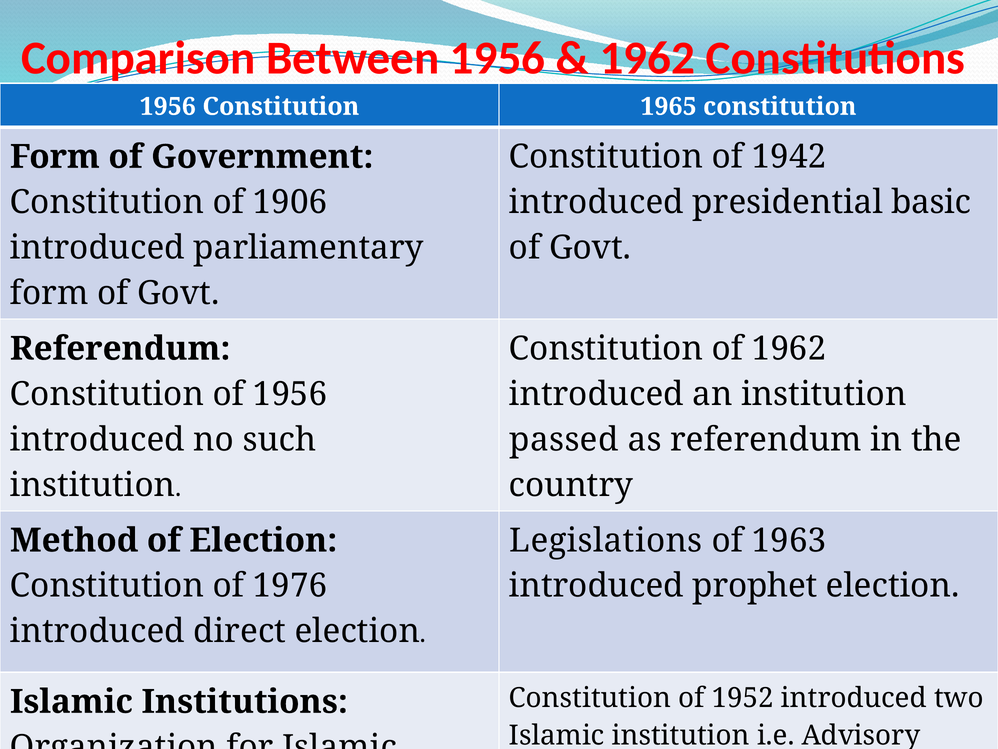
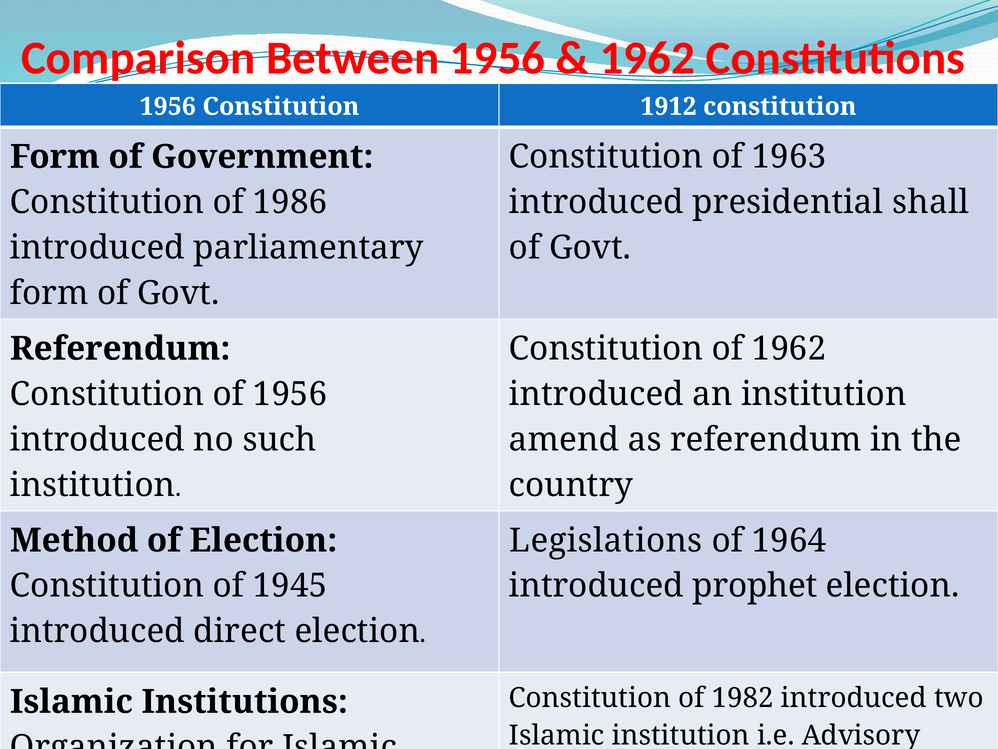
1965: 1965 -> 1912 (668, 107)
1942: 1942 -> 1963 (789, 157)
1906: 1906 -> 1986 (290, 202)
basic: basic -> shall (931, 202)
passed: passed -> amend (564, 439)
1963: 1963 -> 1964 (789, 540)
1976: 1976 -> 1945 (290, 586)
1952: 1952 -> 1982 (743, 697)
